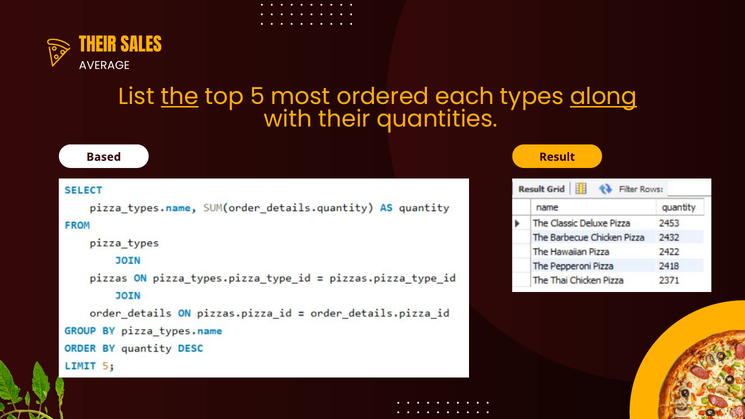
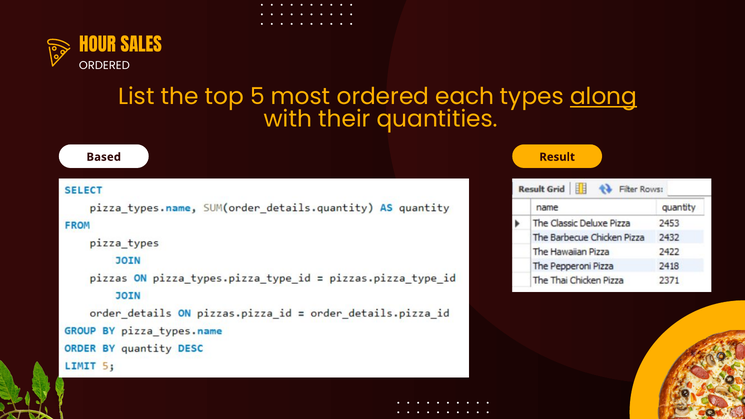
THEIR: THEIR -> HOUR (97, 46)
AVERAGE: AVERAGE -> ORDERED (104, 66)
the underline: present -> none (180, 97)
